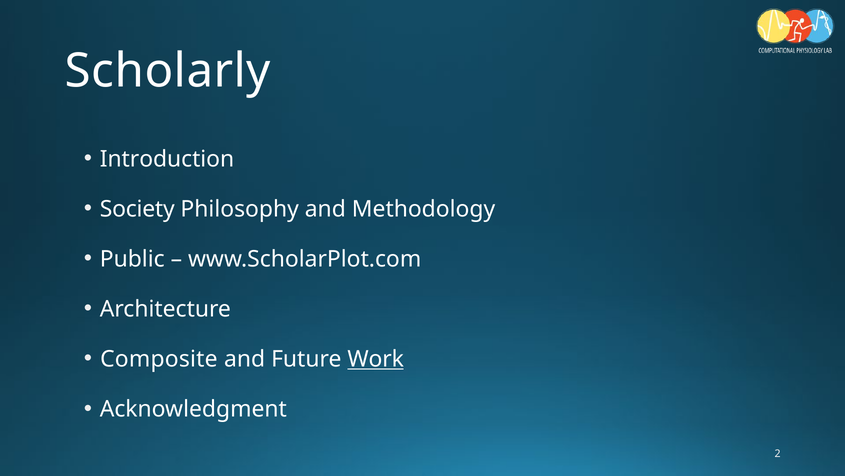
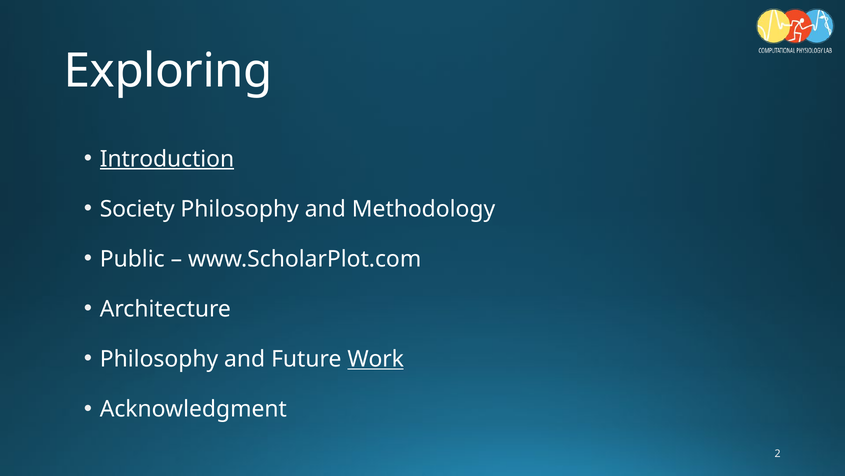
Scholarly: Scholarly -> Exploring (168, 71)
Introduction underline: none -> present (167, 159)
Composite: Composite -> Philosophy (159, 359)
